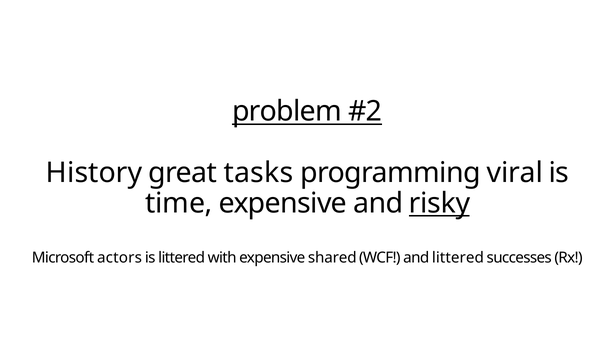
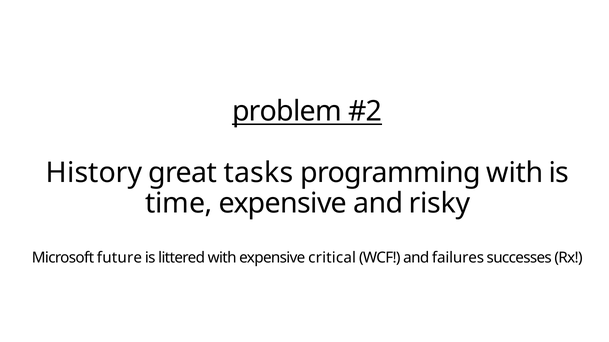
programming viral: viral -> with (515, 173)
risky underline: present -> none (439, 204)
actors: actors -> future (119, 258)
shared: shared -> critical (332, 258)
and littered: littered -> failures (458, 258)
